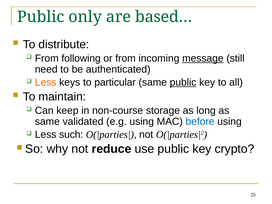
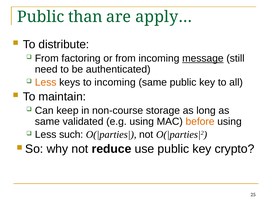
only: only -> than (85, 17)
based…: based… -> apply… (164, 17)
following: following -> factoring (81, 58)
to particular: particular -> incoming (115, 82)
public underline: present -> none (183, 82)
before colour: blue -> orange (200, 121)
